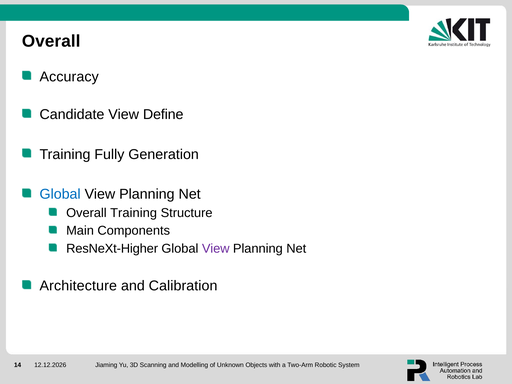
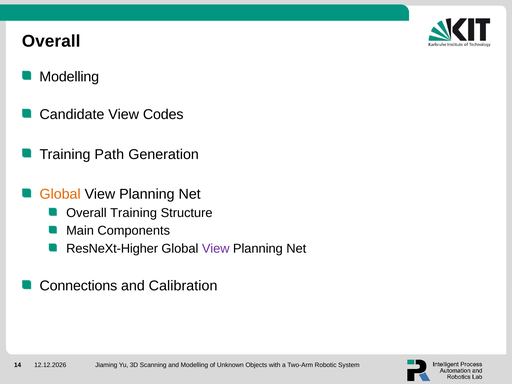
Accuracy: Accuracy -> Modelling (69, 77)
Define: Define -> Codes (163, 114)
Fully: Fully -> Path (109, 154)
Global colour: blue -> orange (60, 194)
Architecture: Architecture -> Connections (78, 286)
